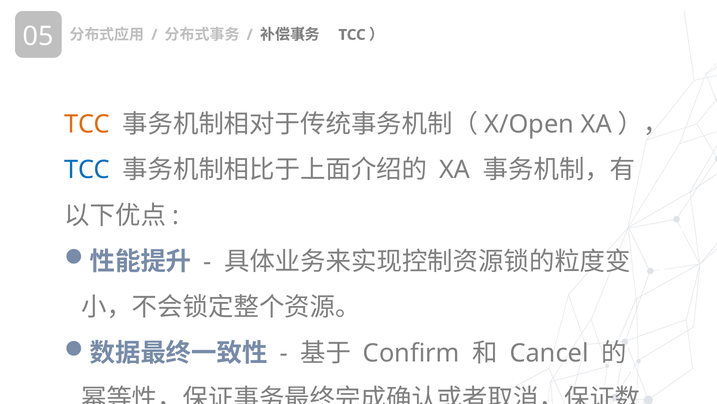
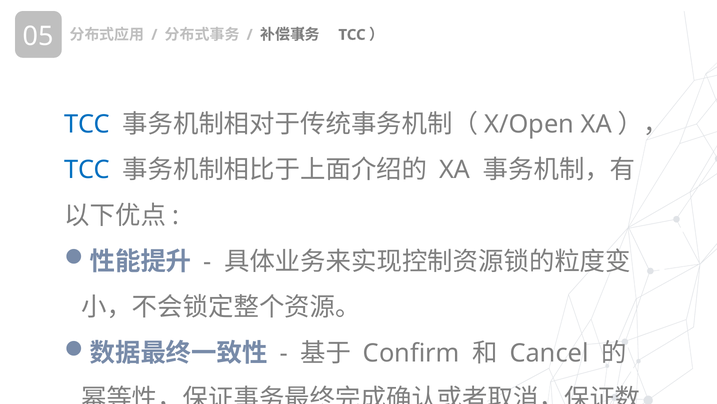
TCC colour: orange -> blue (87, 124)
